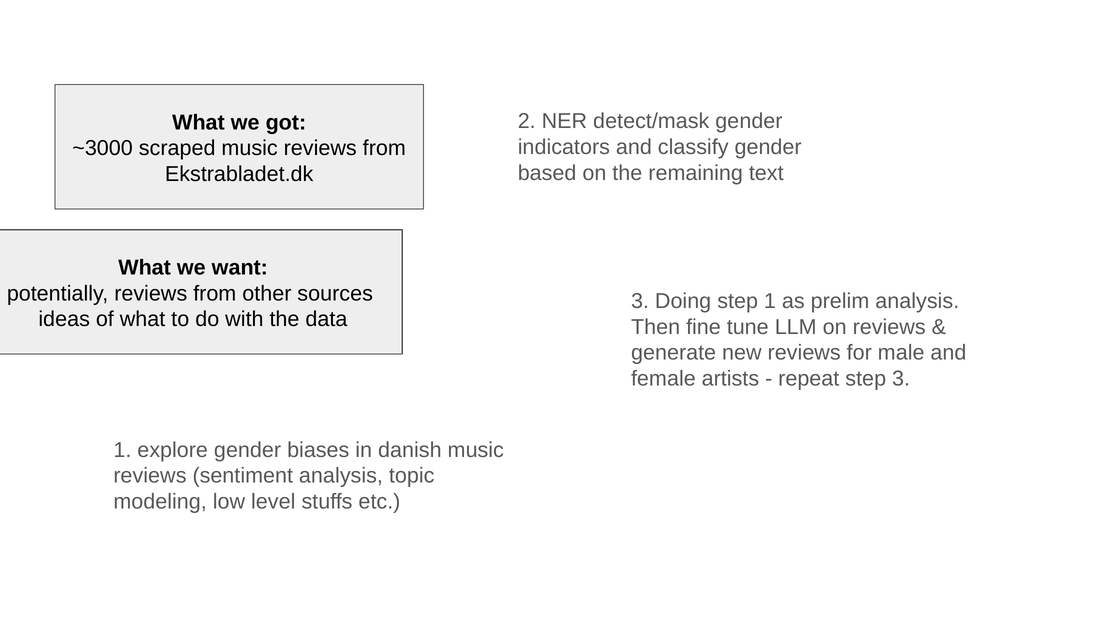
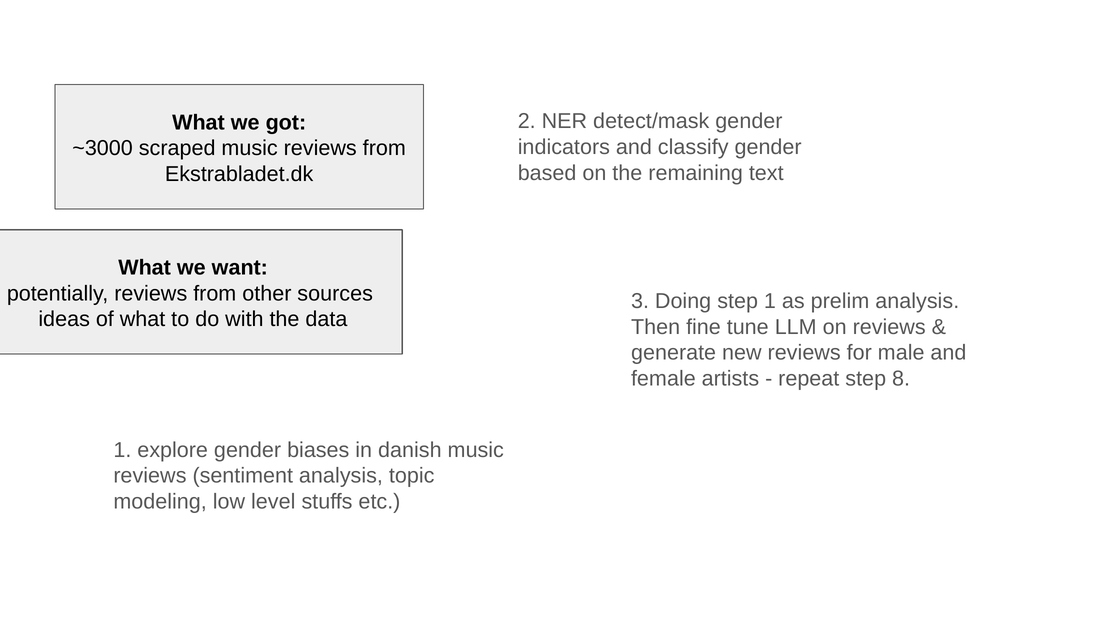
step 3: 3 -> 8 (901, 379)
